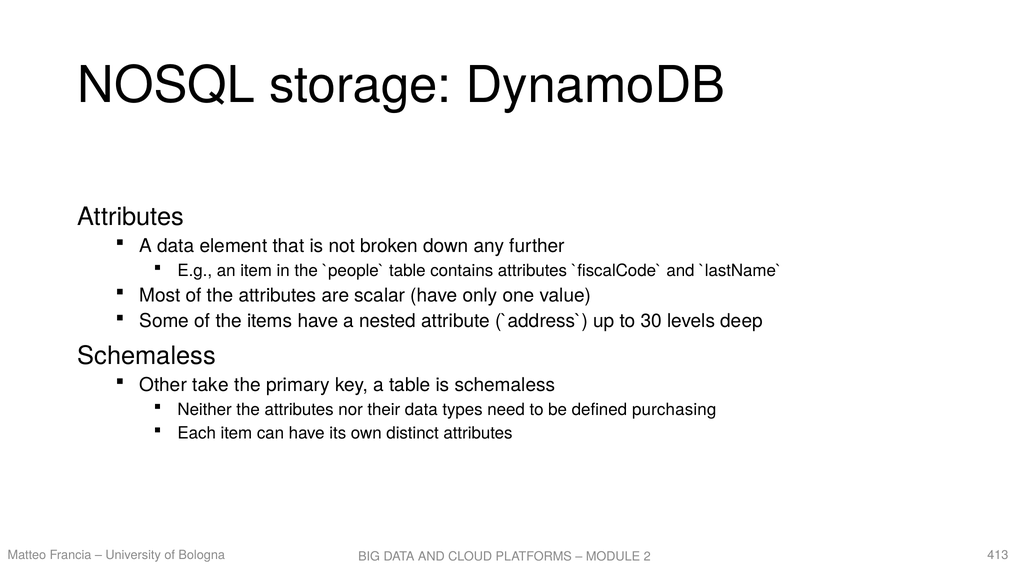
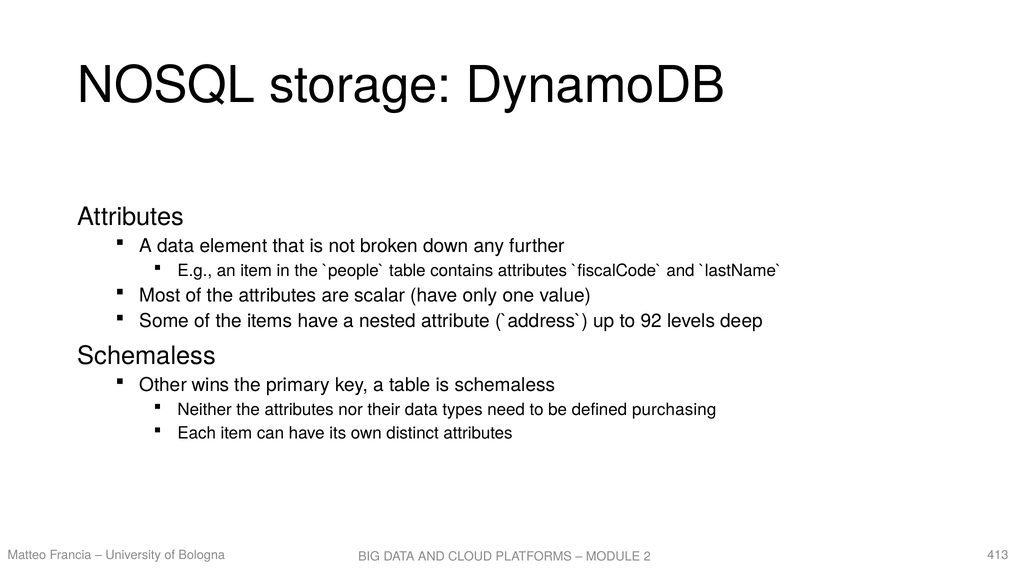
30: 30 -> 92 (651, 321)
take: take -> wins (211, 385)
